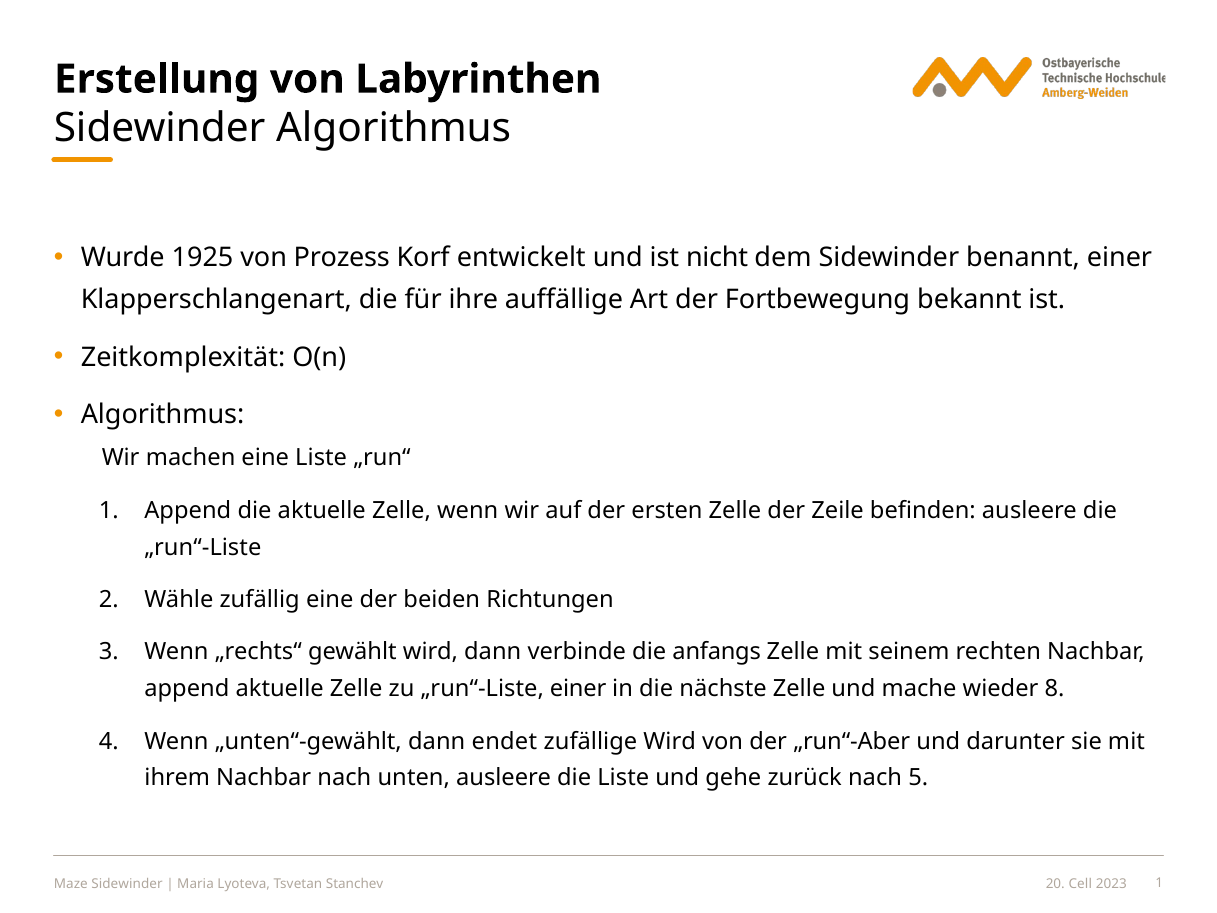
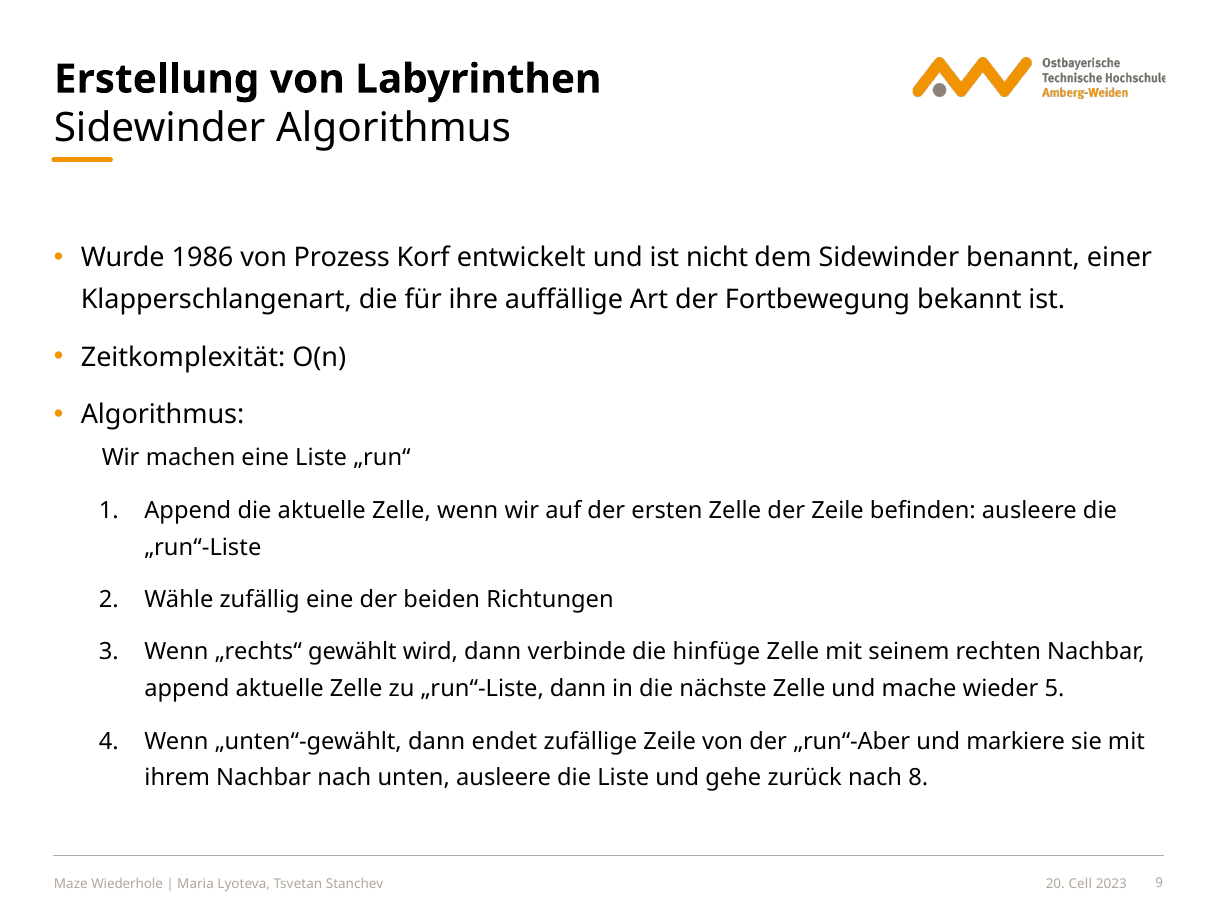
1925: 1925 -> 1986 (203, 258)
anfangs: anfangs -> hinfüge (716, 652)
„run“-Liste einer: einer -> dann (578, 689)
8: 8 -> 5 (1055, 689)
zufällige Wird: Wird -> Zeile (670, 741)
darunter: darunter -> markiere (1016, 741)
5: 5 -> 8 (918, 778)
Maze Sidewinder: Sidewinder -> Wiederhole (127, 884)
Stanchev 1: 1 -> 9 (1159, 883)
